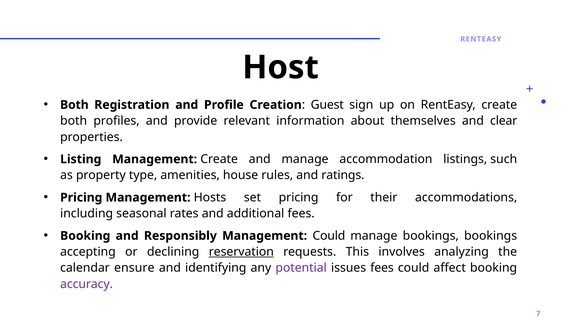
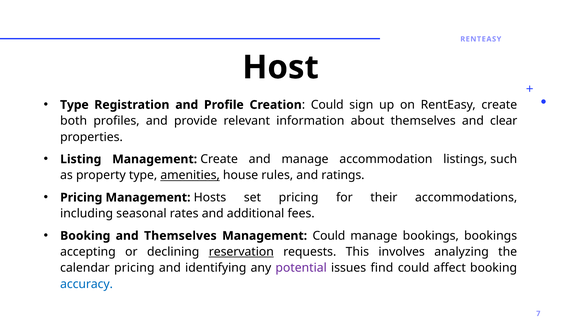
Both: Both -> Type (74, 105)
Guest: Guest -> Could (327, 105)
amenities underline: none -> present (190, 175)
and Responsibly: Responsibly -> Themselves (180, 236)
calendar ensure: ensure -> pricing (134, 268)
issues fees: fees -> find (382, 268)
accuracy colour: purple -> blue (87, 284)
